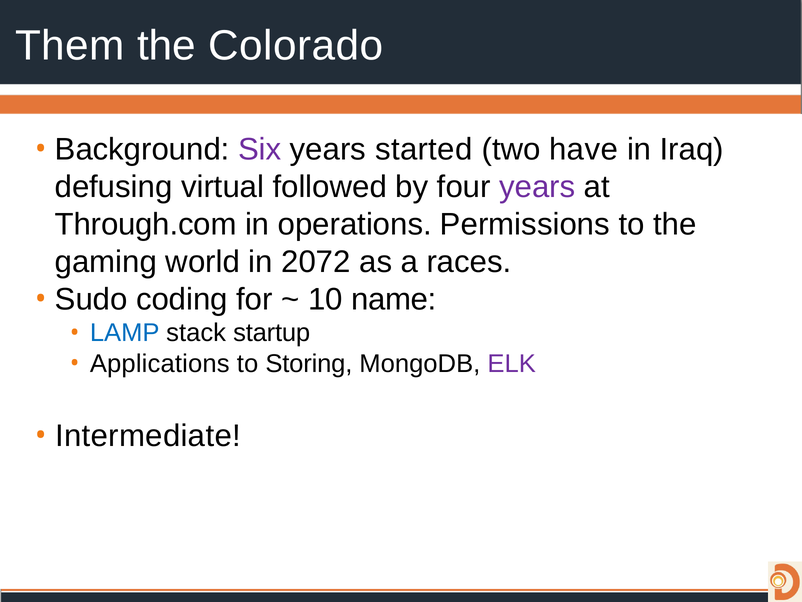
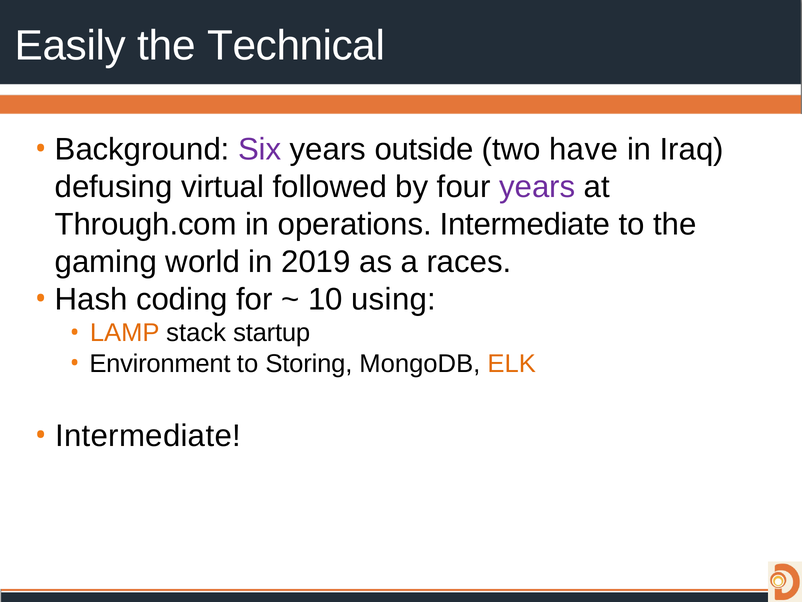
Them: Them -> Easily (70, 46)
Colorado: Colorado -> Technical (296, 46)
started: started -> outside (424, 149)
operations Permissions: Permissions -> Intermediate (525, 224)
2072: 2072 -> 2019 (316, 262)
Sudo: Sudo -> Hash (91, 299)
name: name -> using (394, 299)
LAMP colour: blue -> orange (125, 333)
Applications: Applications -> Environment (160, 363)
ELK colour: purple -> orange (512, 363)
